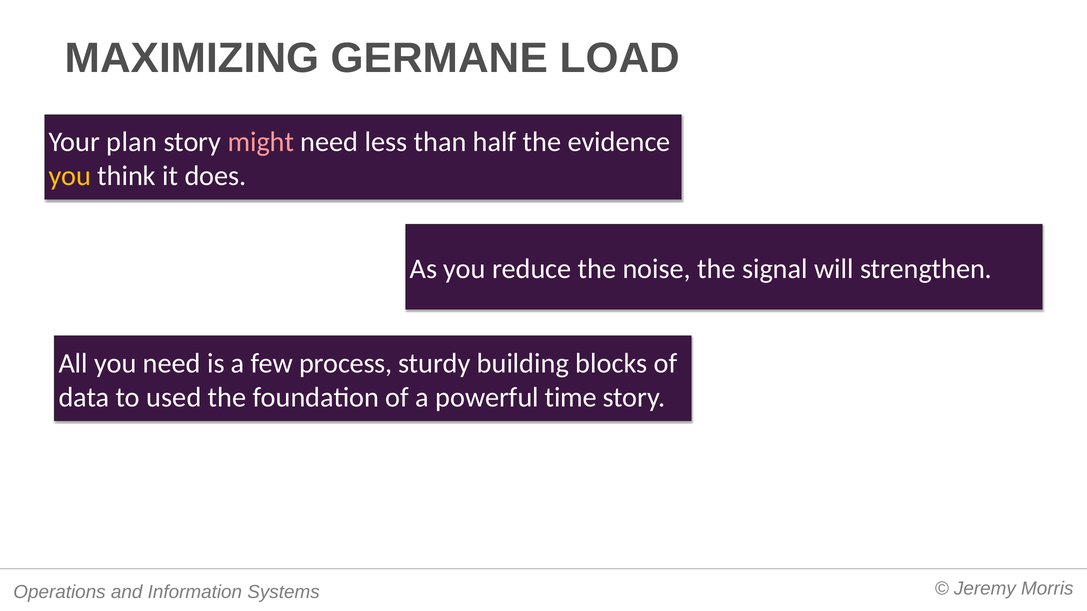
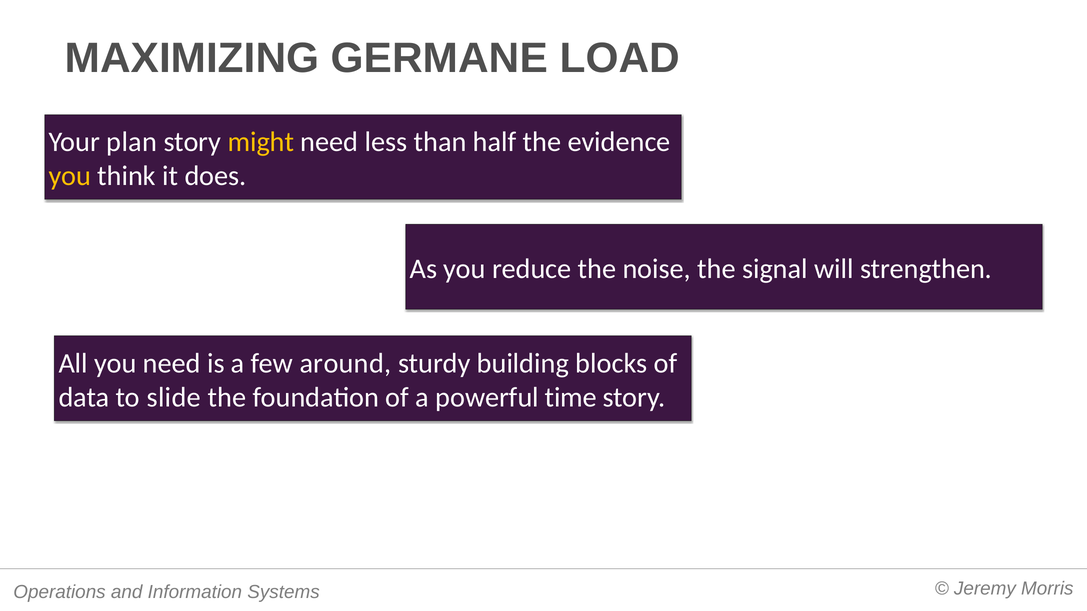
might colour: pink -> yellow (261, 142)
process: process -> around (345, 364)
used: used -> slide (174, 398)
